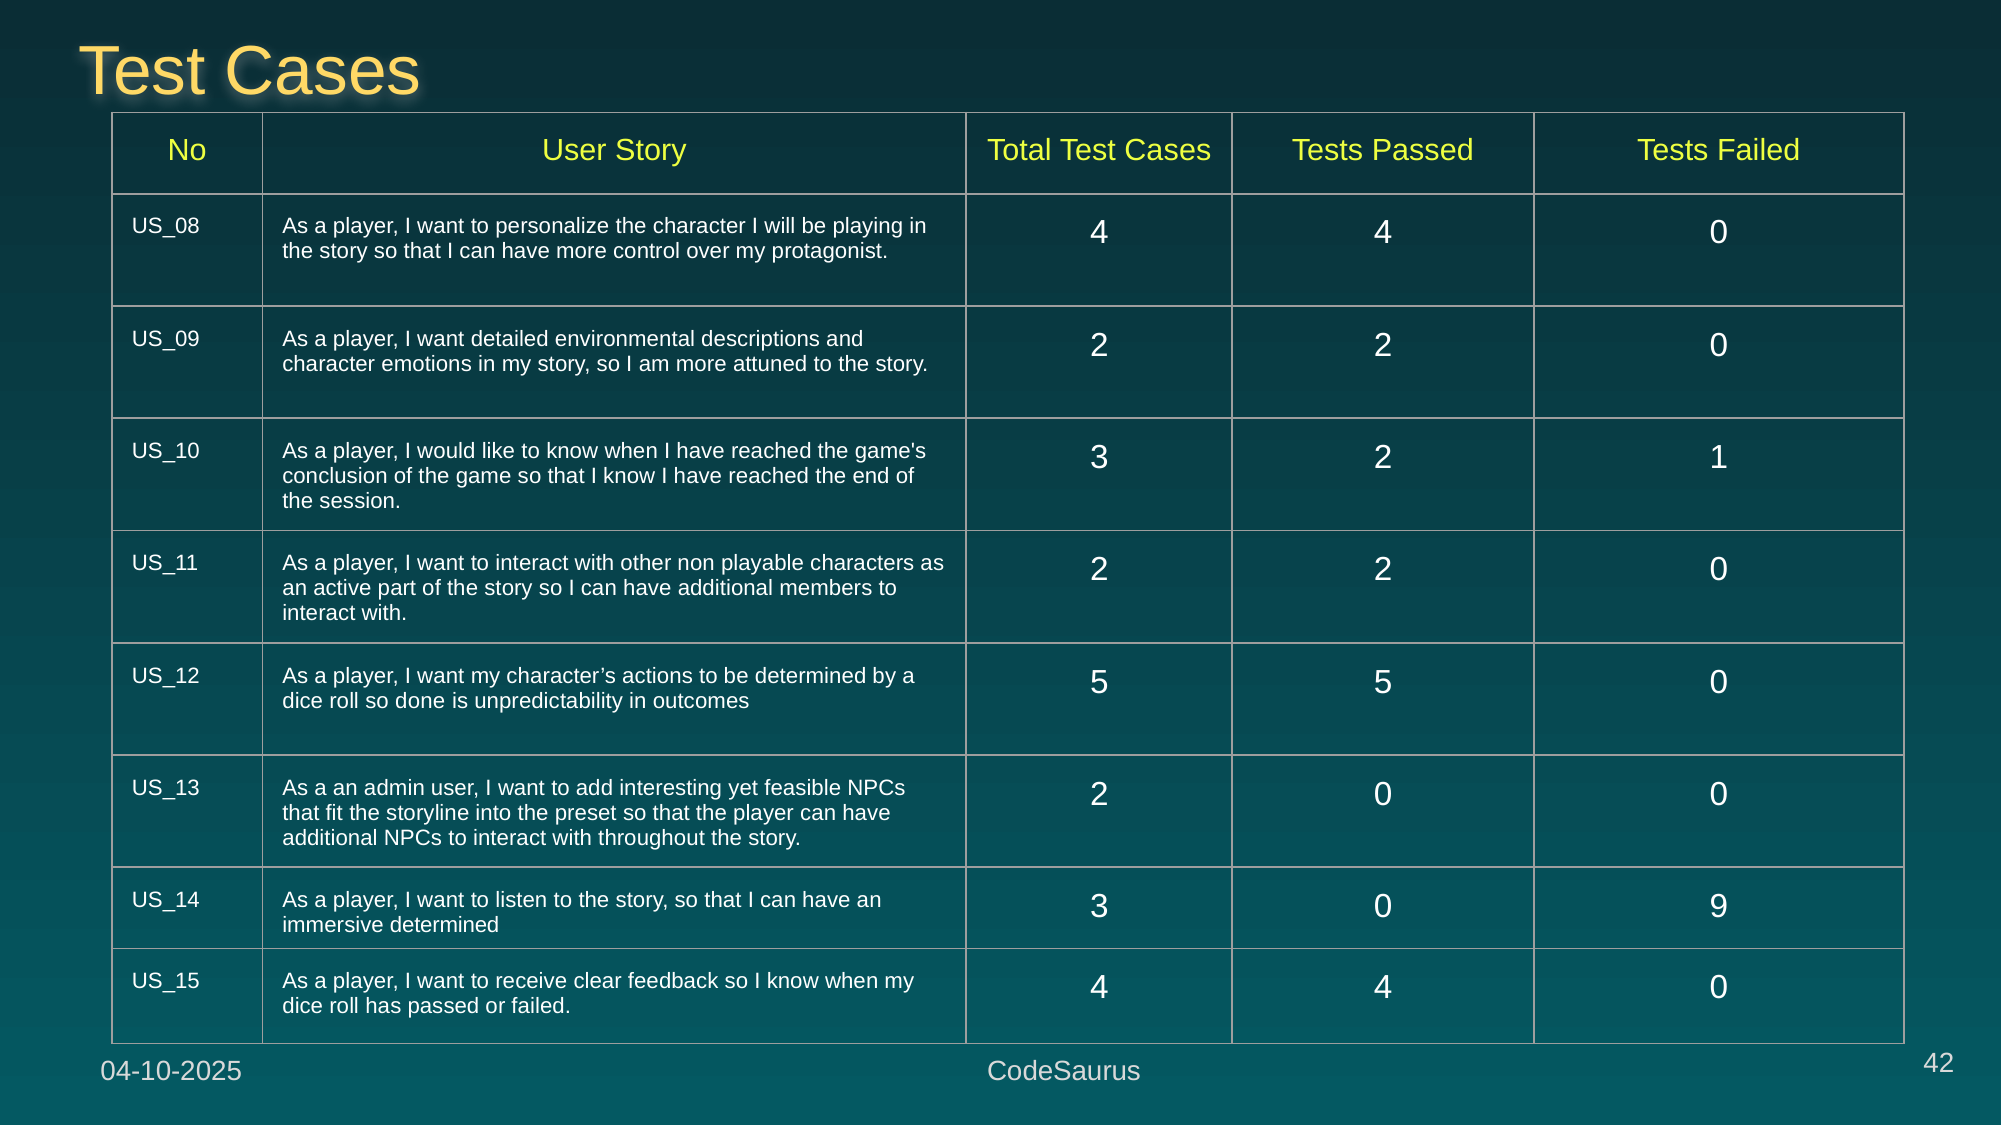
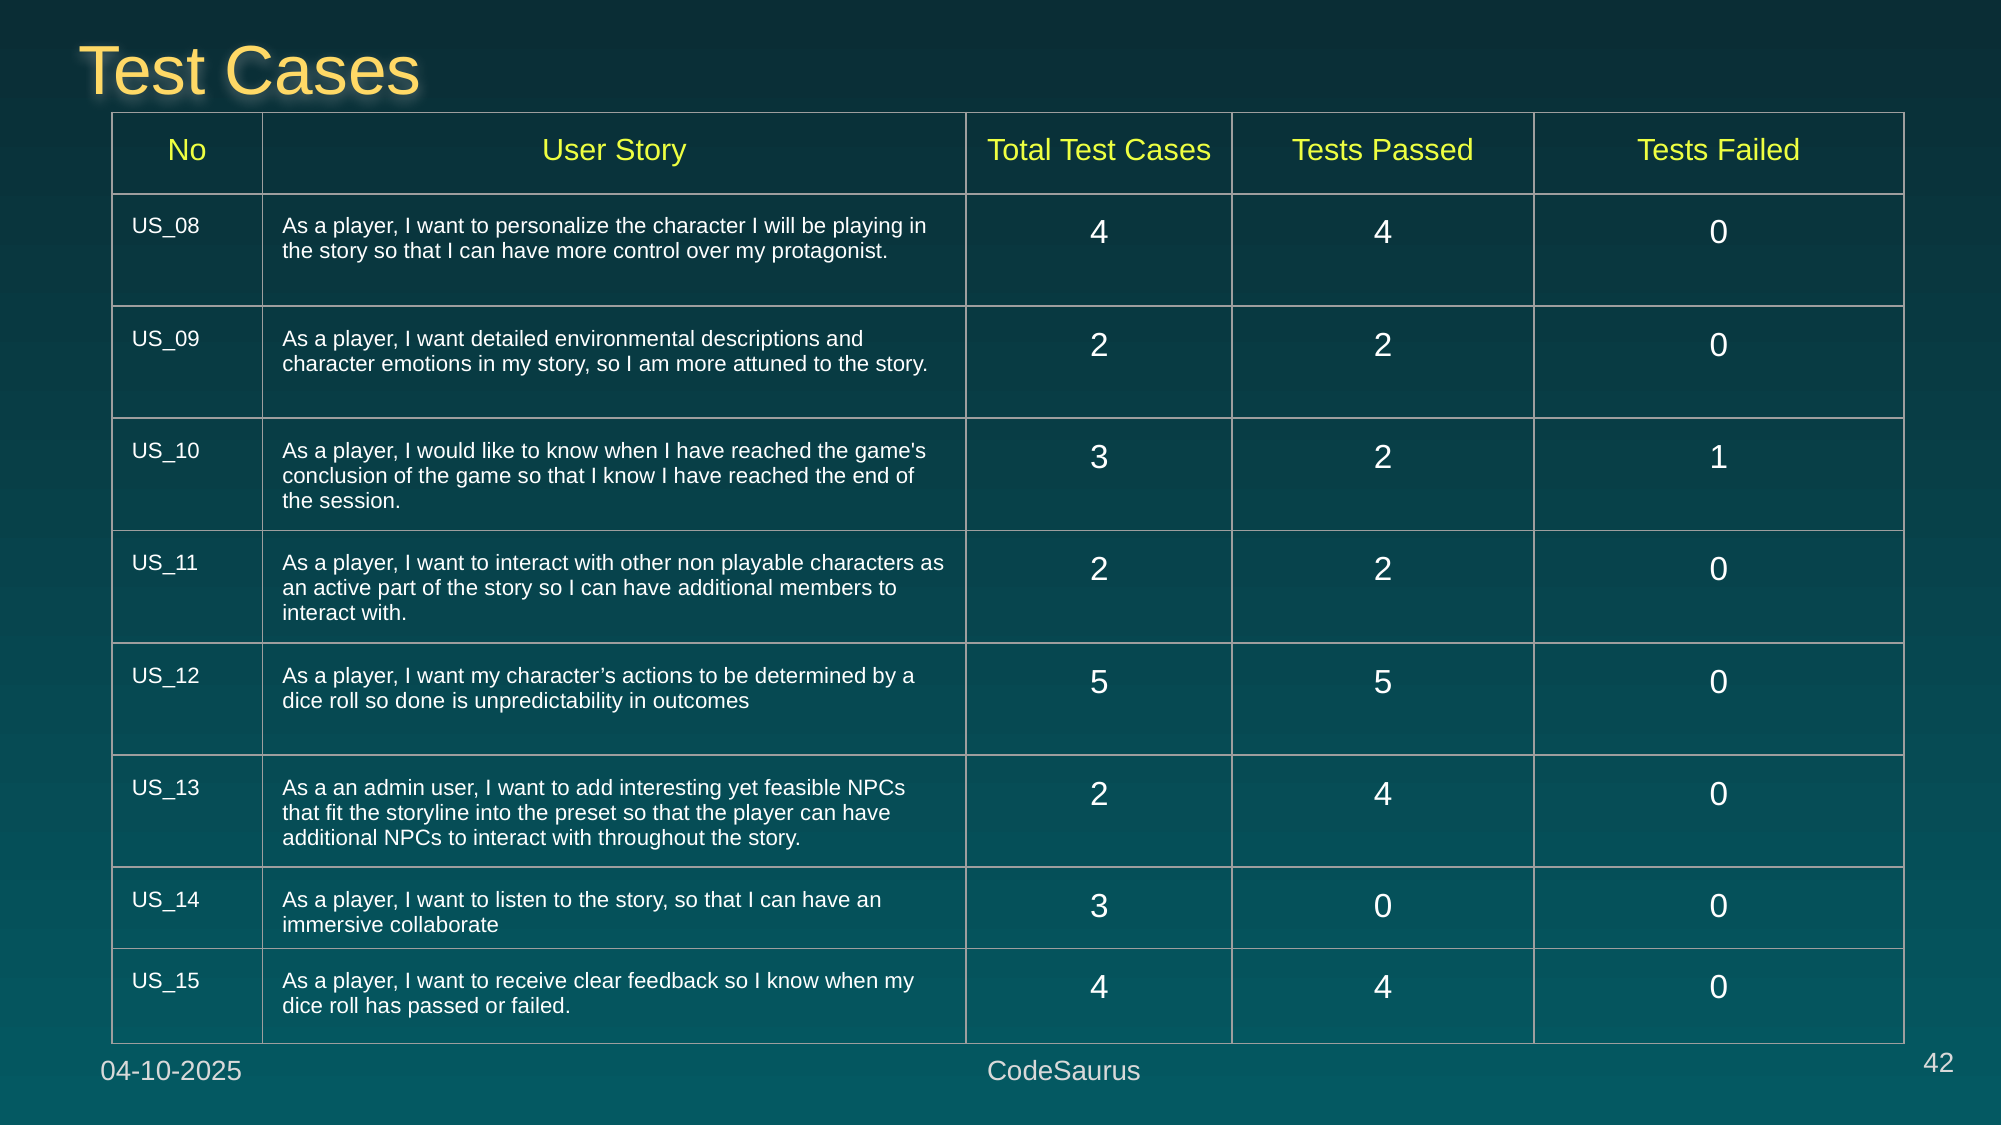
0: 0 -> 4 (1383, 795)
0 9: 9 -> 0 (1719, 907)
immersive determined: determined -> collaborate (445, 926)
